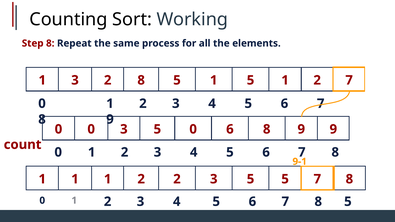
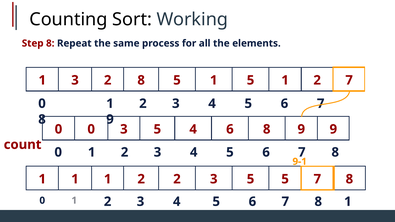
3 5 0: 0 -> 4 (193, 129)
6 7 8 5: 5 -> 1 (348, 202)
